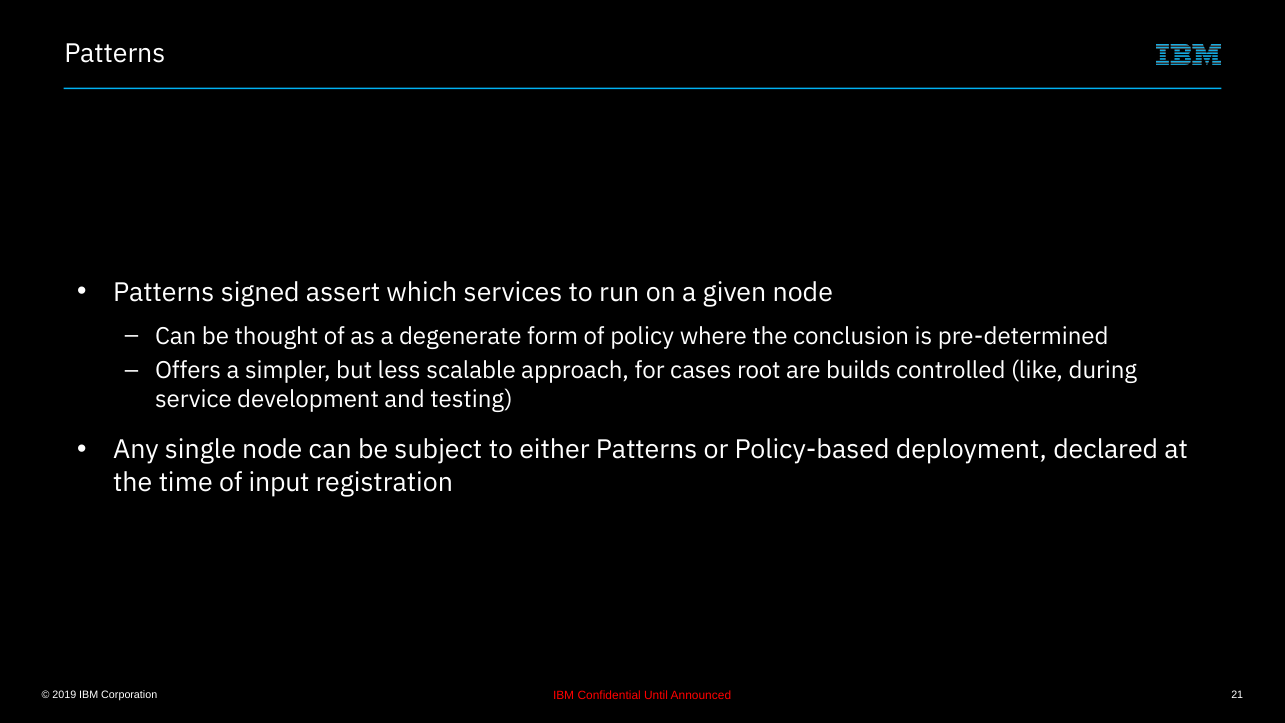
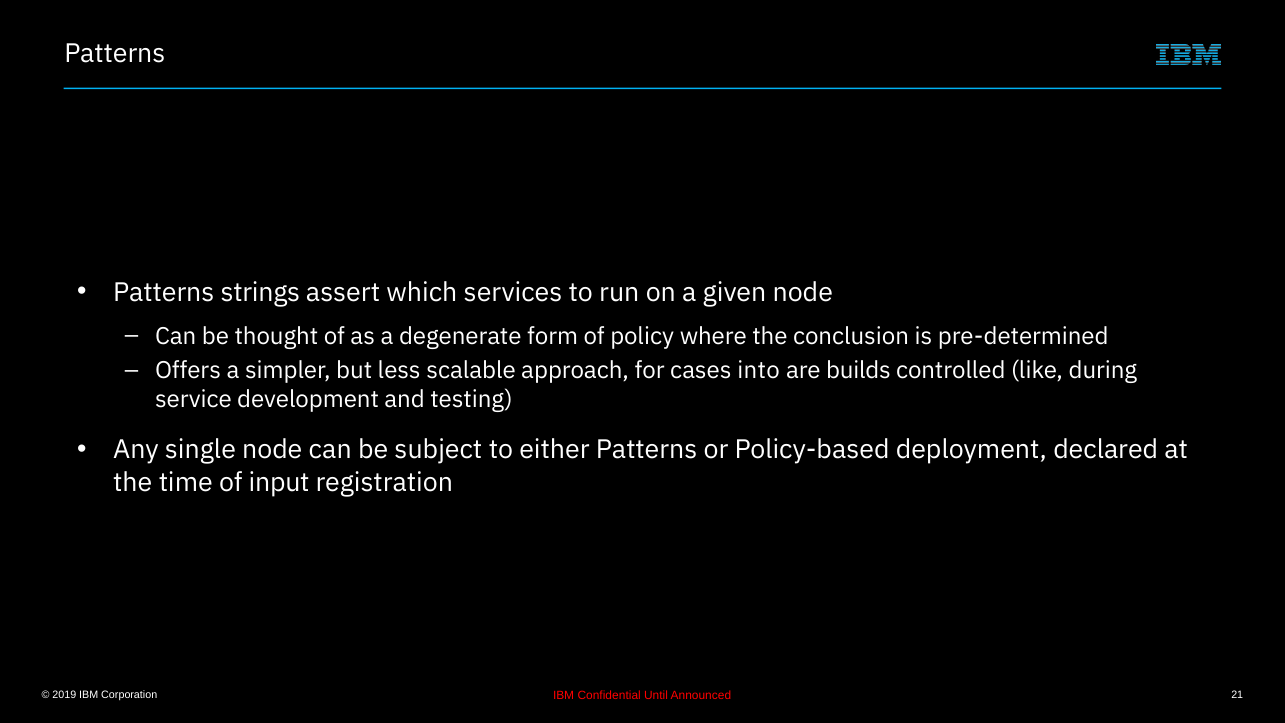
signed: signed -> strings (260, 293)
root: root -> into (759, 370)
